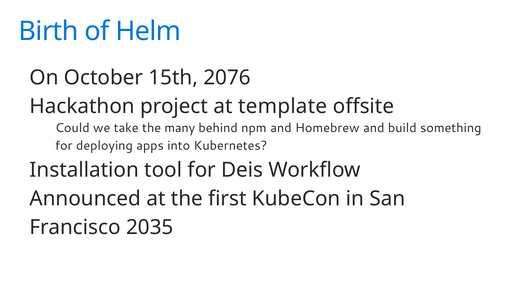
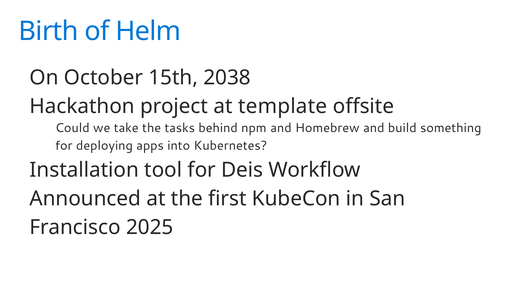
2076: 2076 -> 2038 (227, 78)
many: many -> tasks (180, 128)
2035: 2035 -> 2025 (150, 227)
